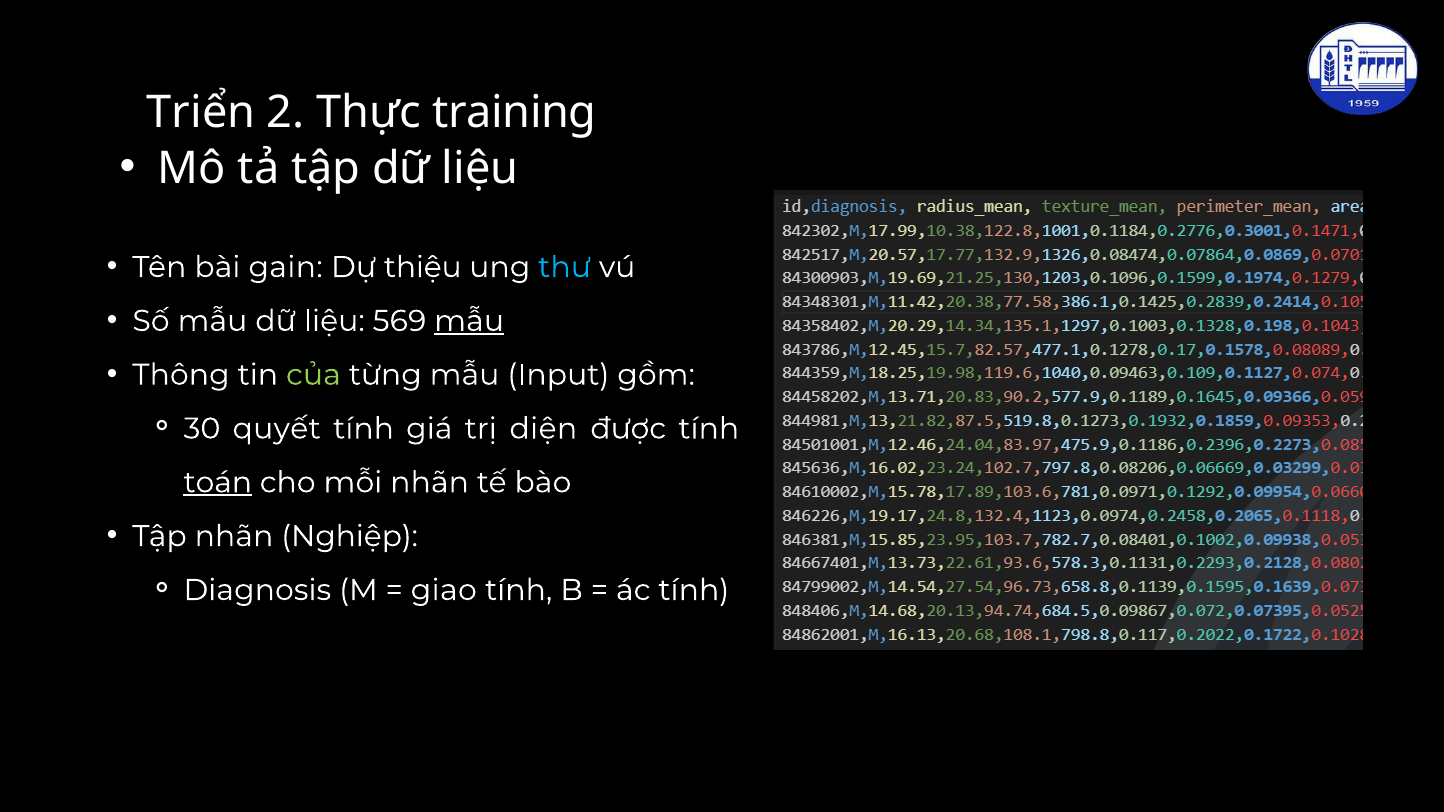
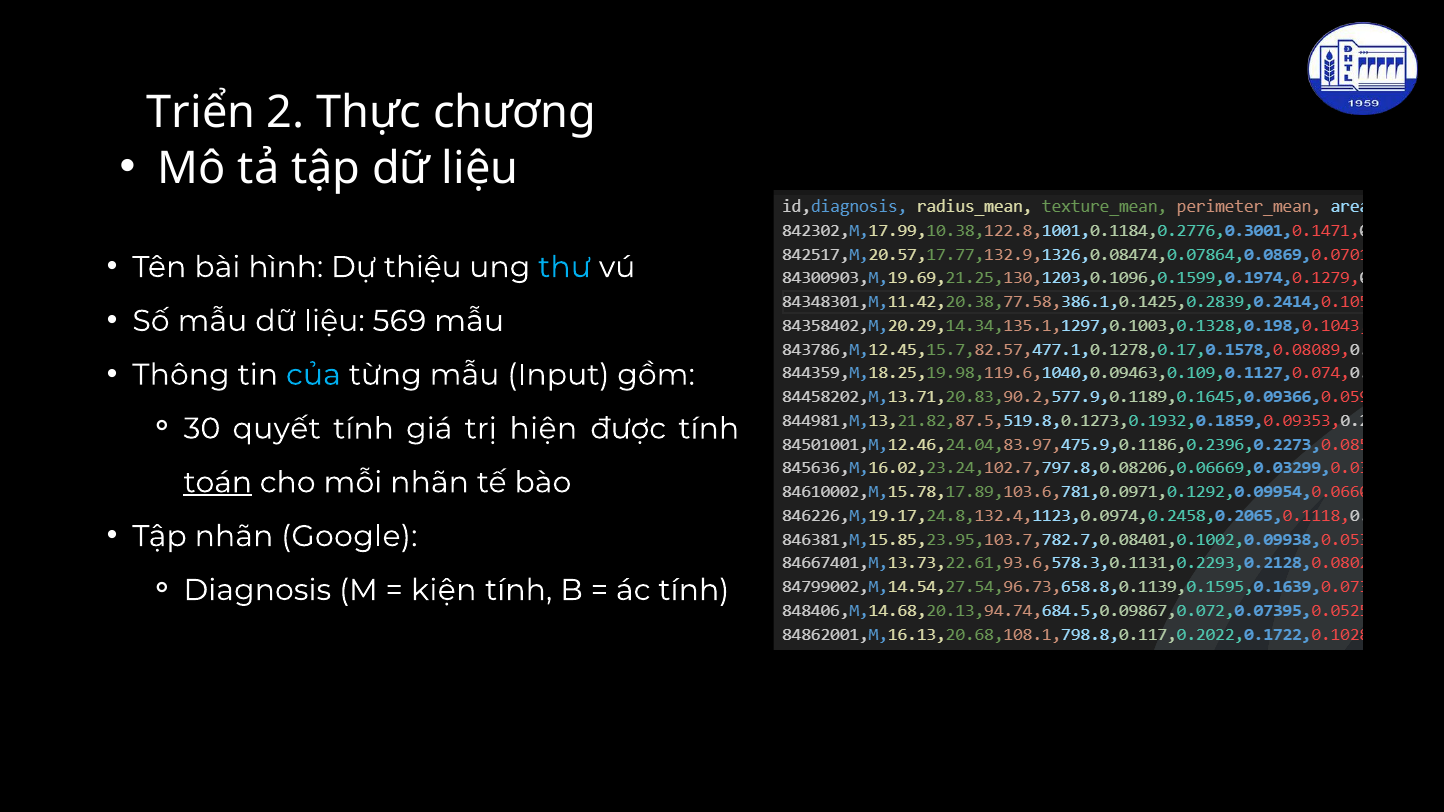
training: training -> chương (515, 112)
gain: gain -> hình (286, 267)
mẫu underline: present -> none (469, 321)
của colour: light green -> light blue (313, 375)
diện: diện -> hiện (543, 429)
Nghiệp: Nghiệp -> Google (349, 536)
giao: giao -> kiện (444, 590)
